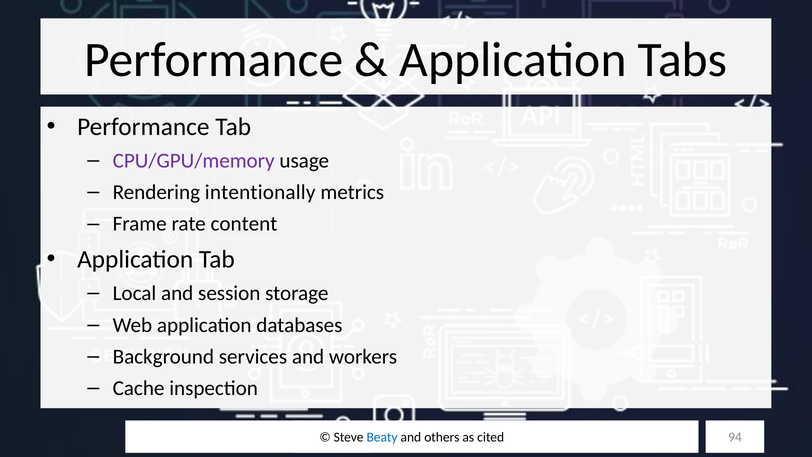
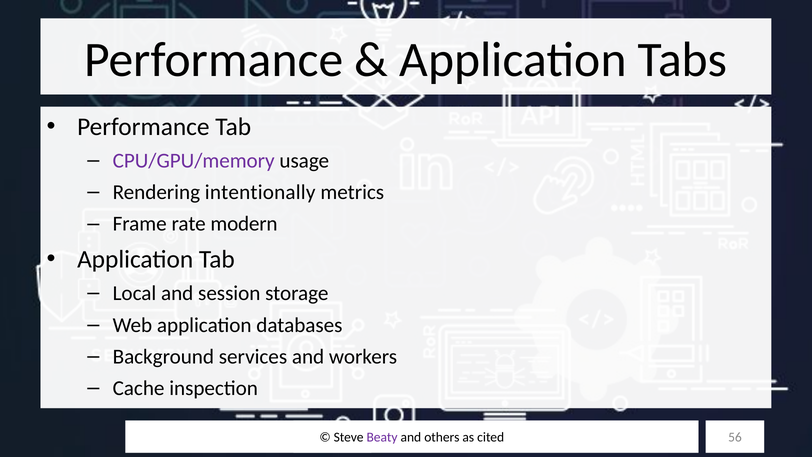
content: content -> modern (244, 224)
Beaty colour: blue -> purple (382, 437)
94: 94 -> 56 (735, 437)
